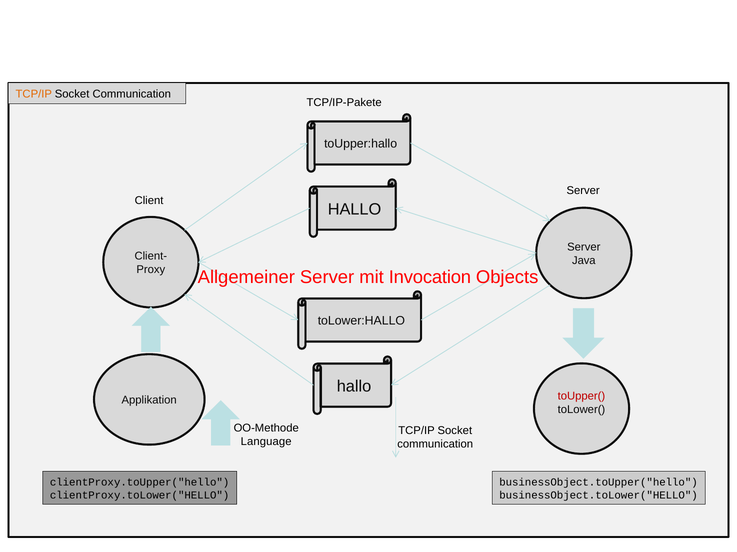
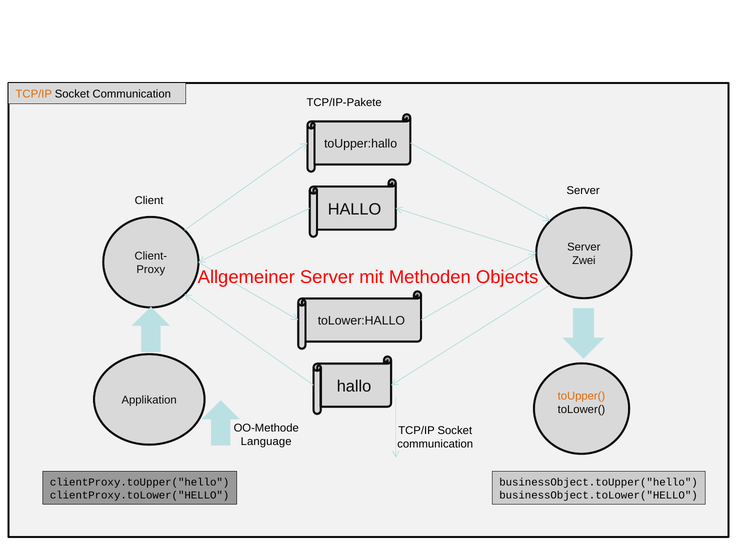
Java: Java -> Zwei (584, 261)
Invocation: Invocation -> Methoden (430, 278)
toUpper( colour: red -> orange (581, 396)
